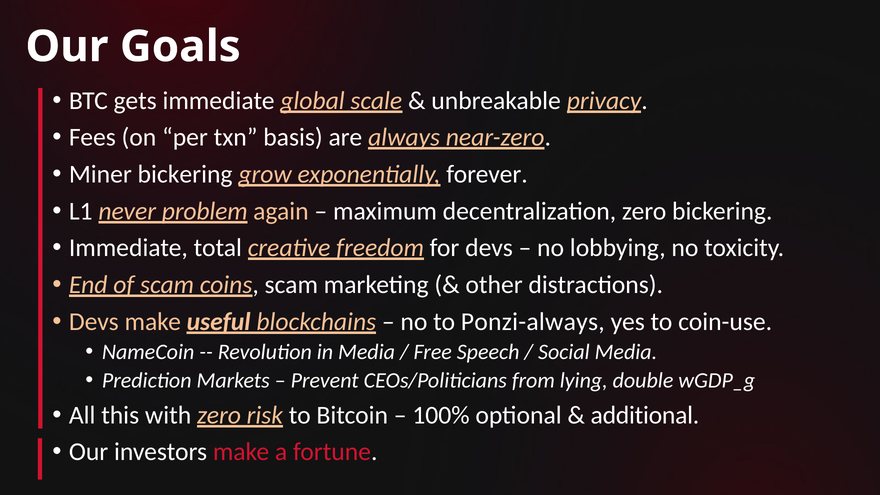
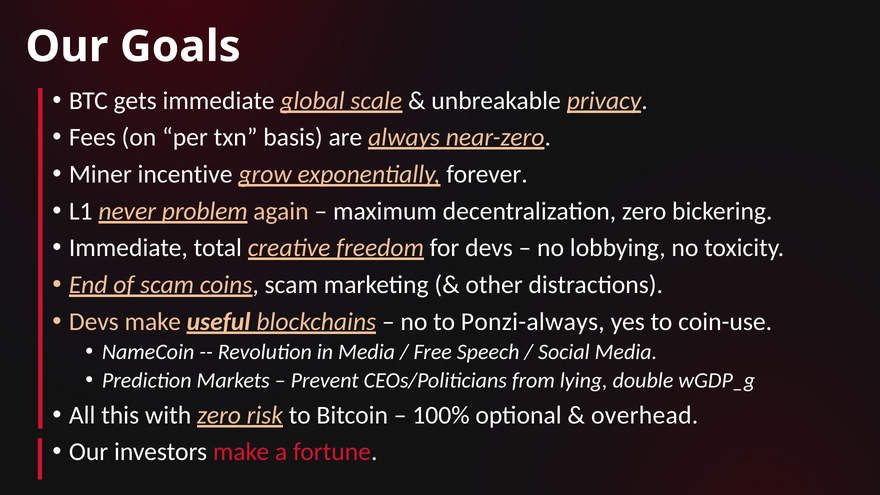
Miner bickering: bickering -> incentive (185, 174)
additional: additional -> overhead (645, 415)
